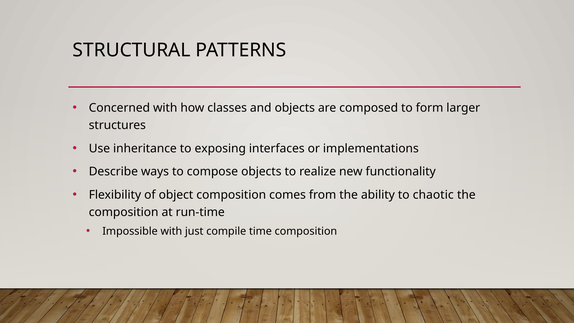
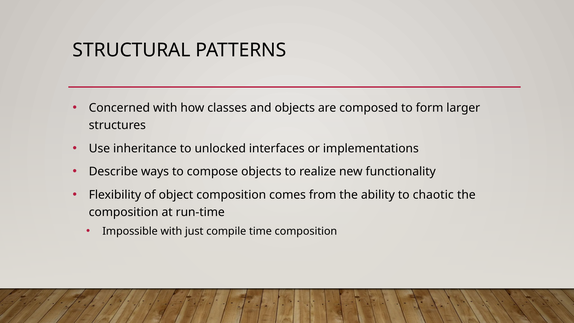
exposing: exposing -> unlocked (220, 148)
